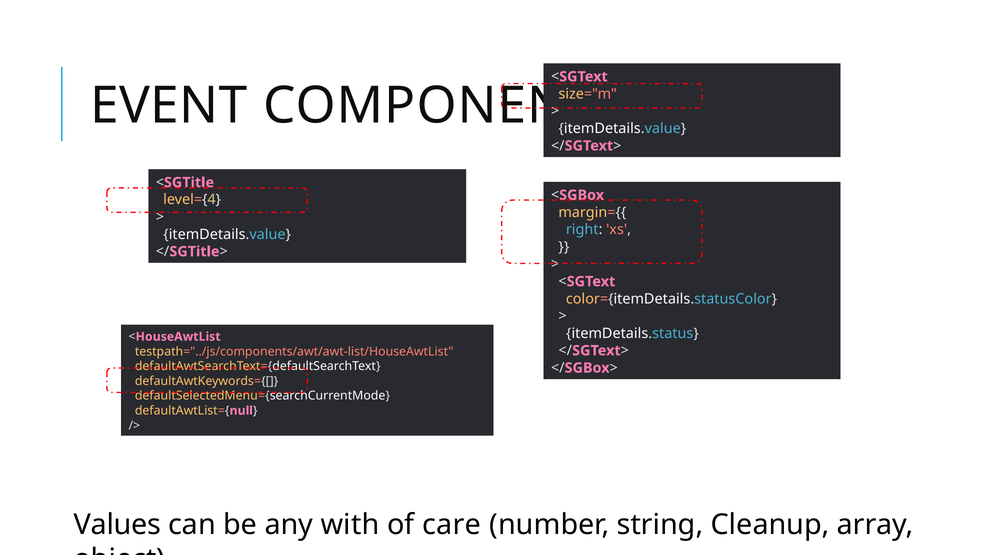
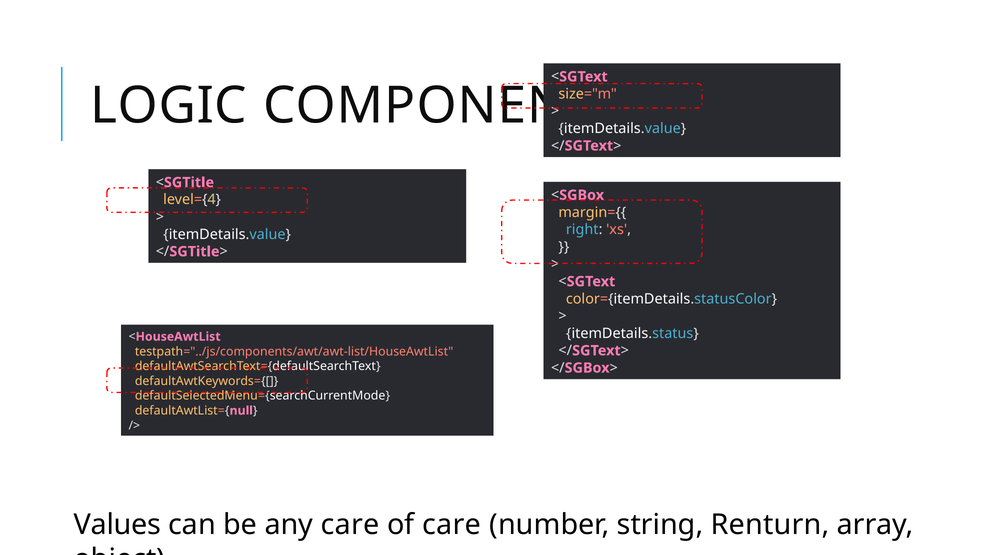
EVENT: EVENT -> LOGIC (169, 106)
any with: with -> care (350, 525)
Cleanup: Cleanup -> Renturn (770, 525)
